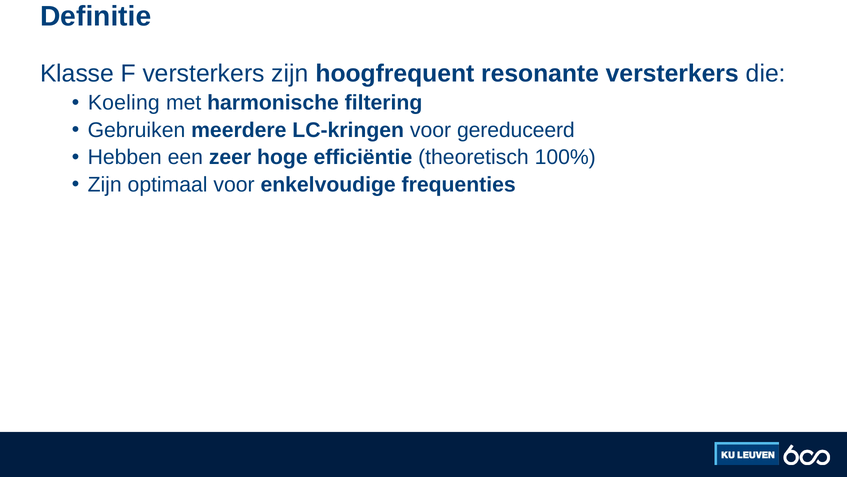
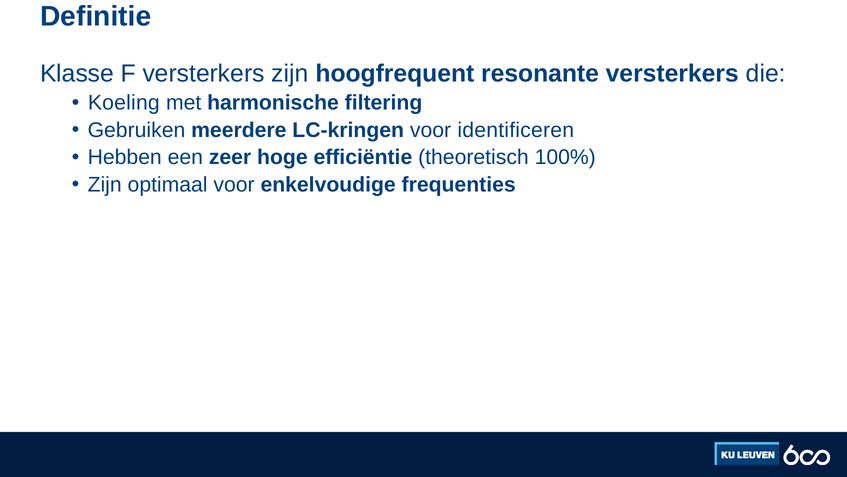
gereduceerd: gereduceerd -> identificeren (516, 130)
